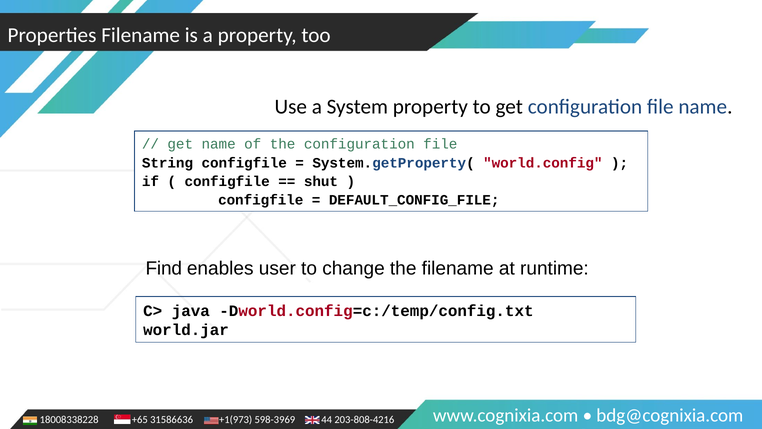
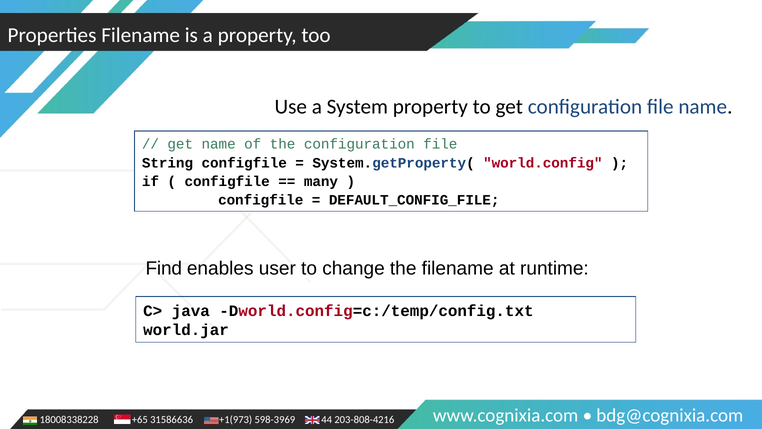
shut: shut -> many (321, 181)
